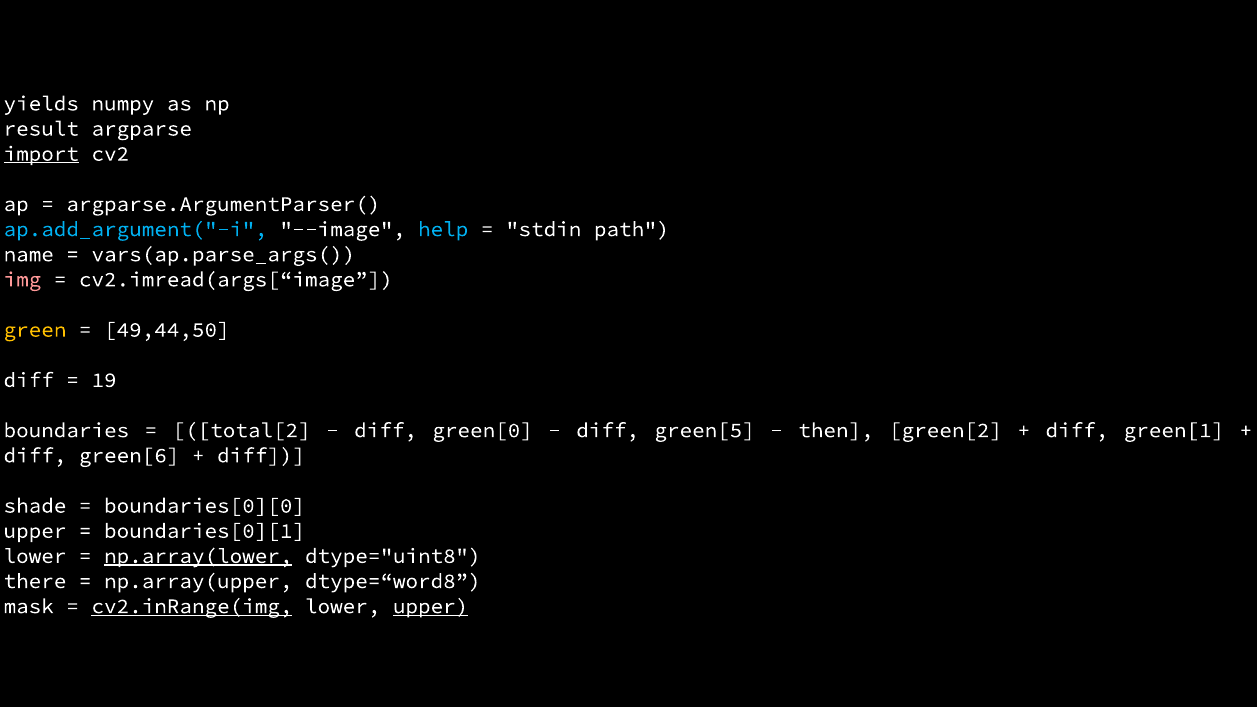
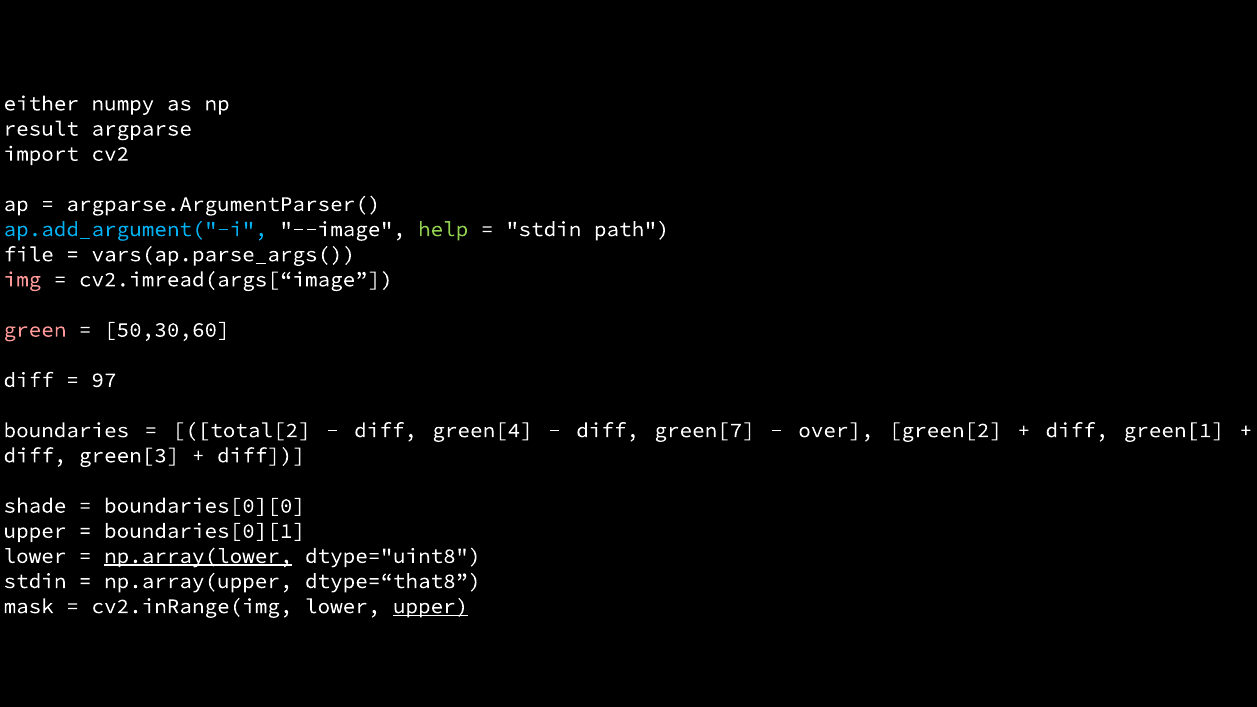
yields: yields -> either (41, 104)
import underline: present -> none (41, 154)
help colour: light blue -> light green (443, 229)
name: name -> file (29, 254)
green colour: yellow -> pink (35, 330)
49,44,50: 49,44,50 -> 50,30,60 (167, 330)
19: 19 -> 97 (104, 380)
green[0: green[0 -> green[4 (483, 430)
green[5: green[5 -> green[7 (705, 430)
then: then -> over (836, 430)
green[6: green[6 -> green[3 (129, 456)
there: there -> stdin (35, 581)
dtype=“word8: dtype=“word8 -> dtype=“that8 (393, 581)
cv2.inRange(img underline: present -> none (192, 606)
